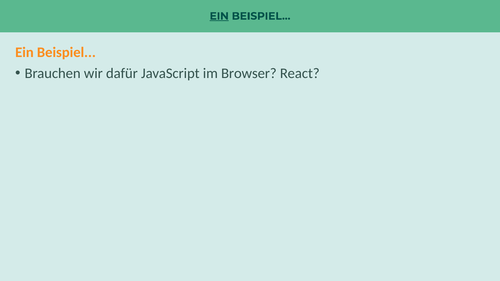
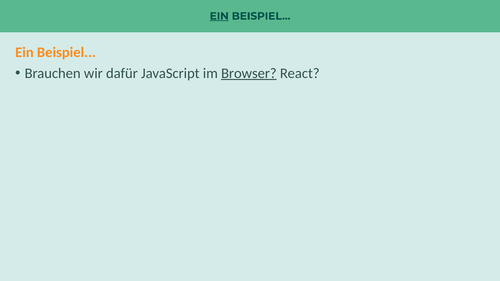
Browser underline: none -> present (249, 73)
